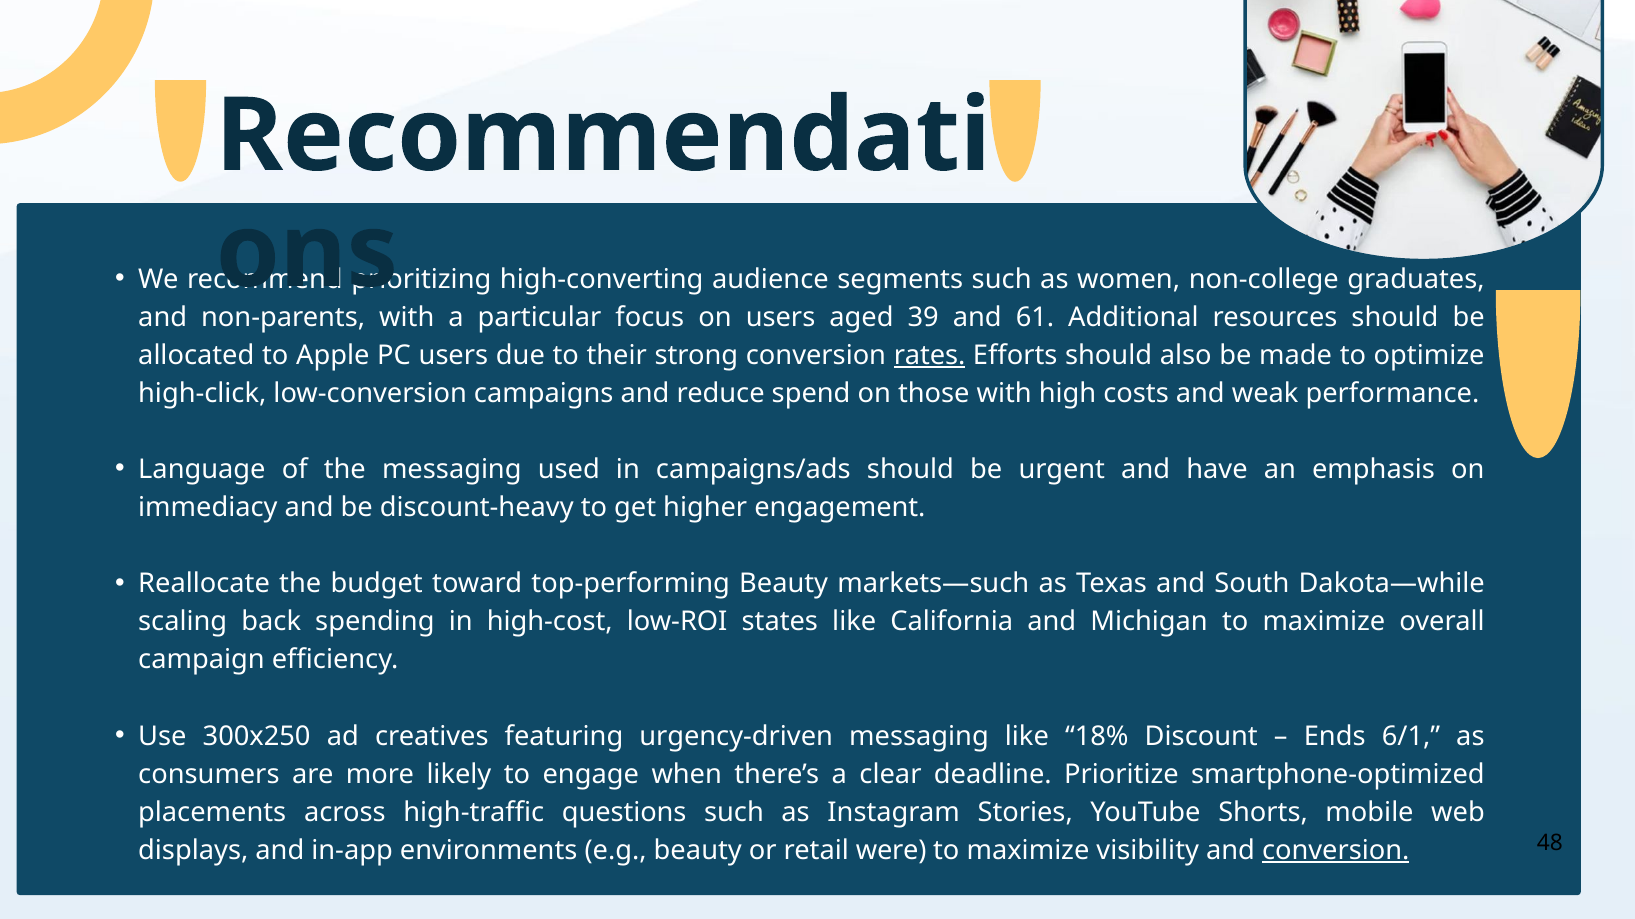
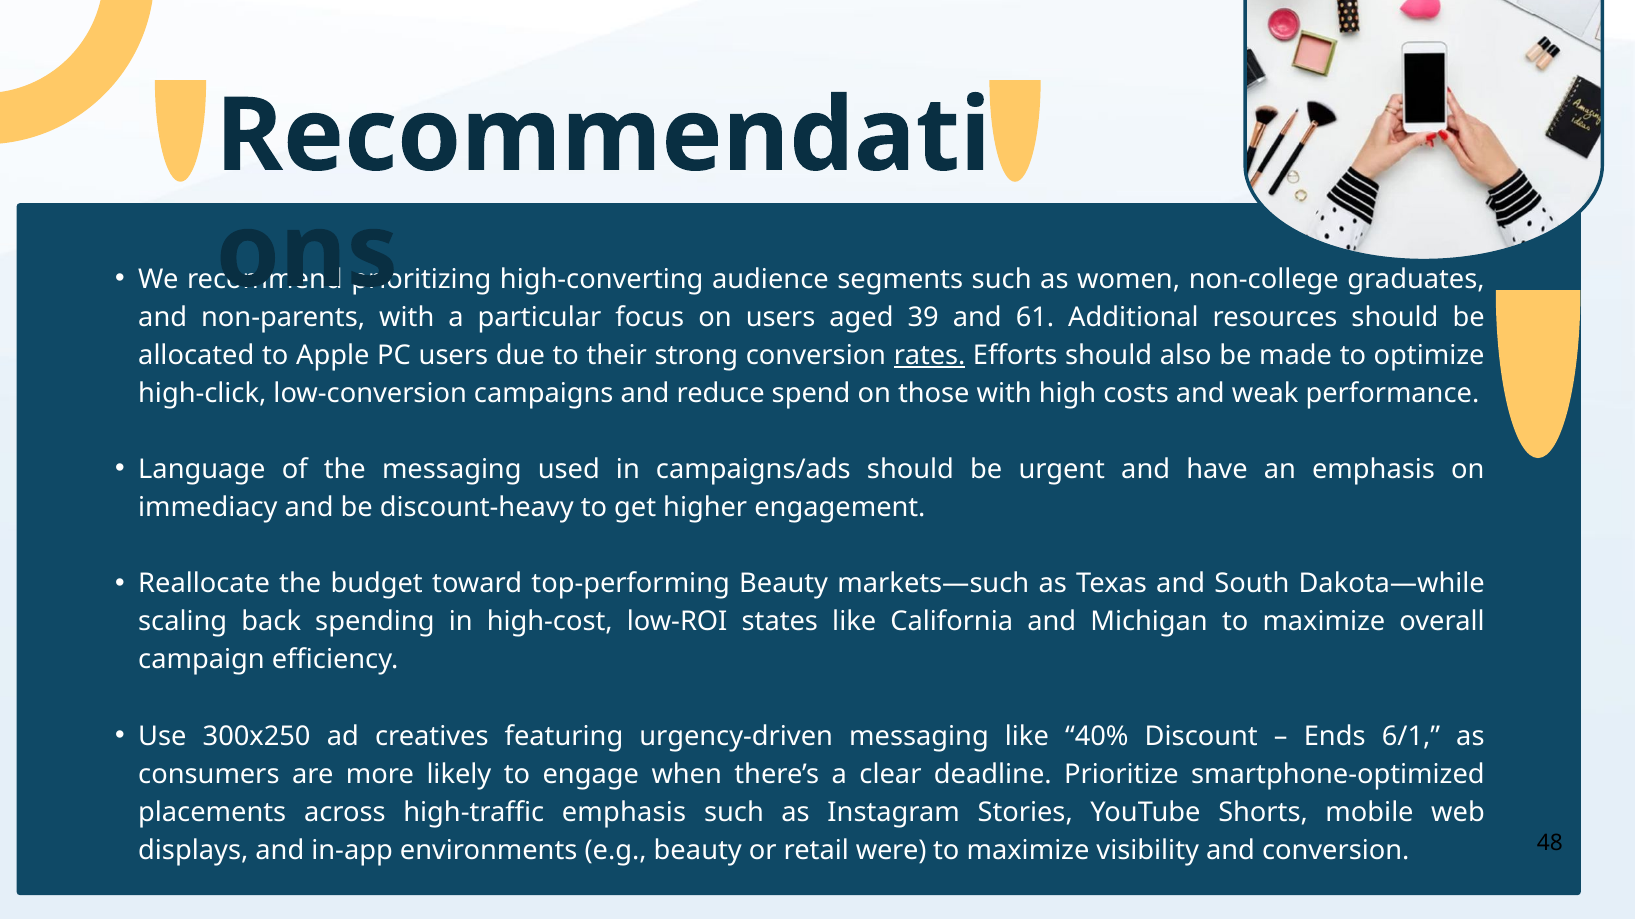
18%: 18% -> 40% (1097, 737)
high-traffic questions: questions -> emphasis (624, 813)
conversion underline: present -> none (1336, 851)
